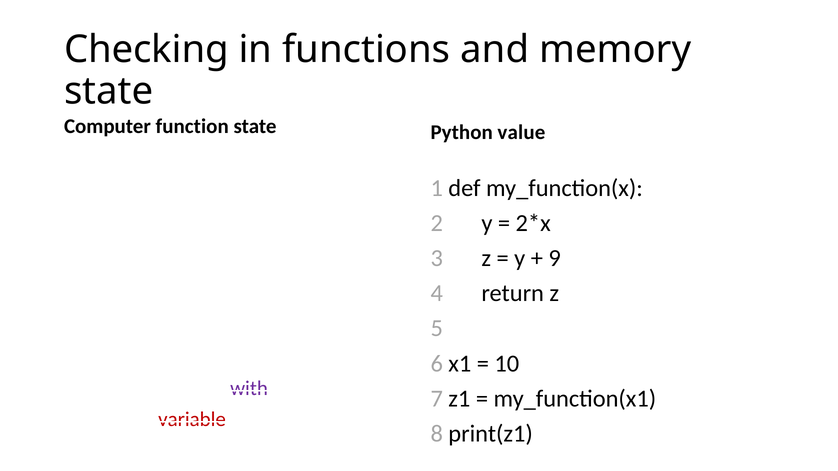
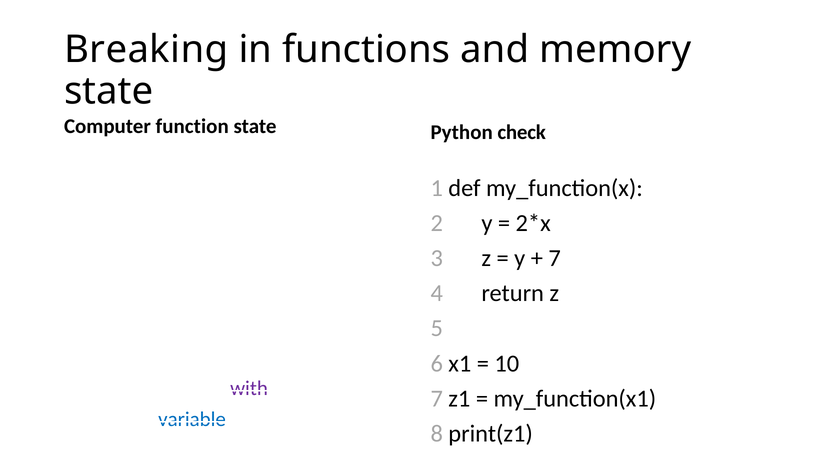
Checking: Checking -> Breaking (146, 50)
Python value: value -> check (522, 132)
9: 9 -> 7 (555, 259)
variable colour: red -> blue (192, 420)
